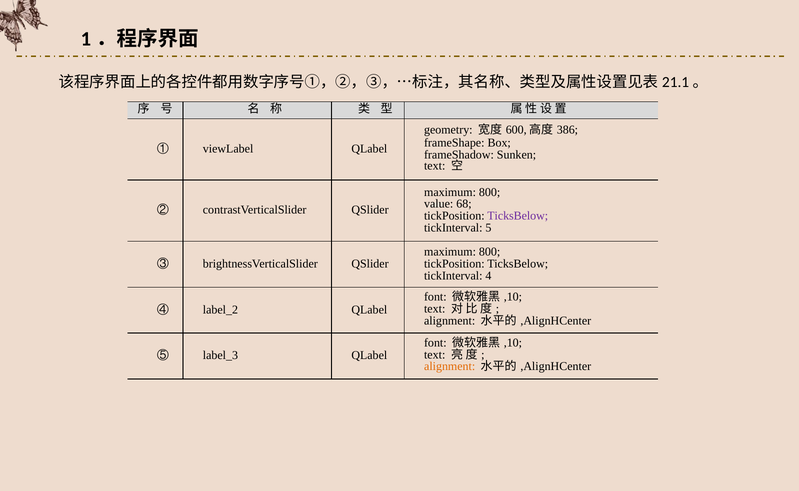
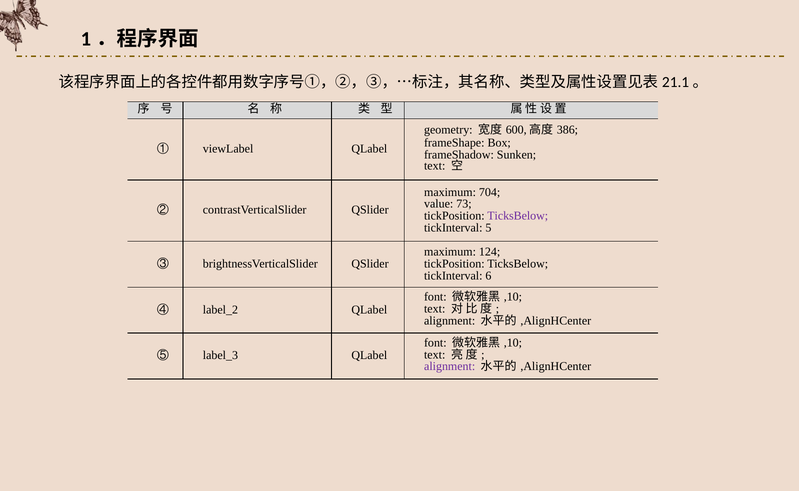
800: 800 -> 704 (490, 192)
68: 68 -> 73 (464, 204)
800: 800 -> 124 (490, 252)
4: 4 -> 6 (488, 276)
alignment colour: orange -> purple (450, 367)
